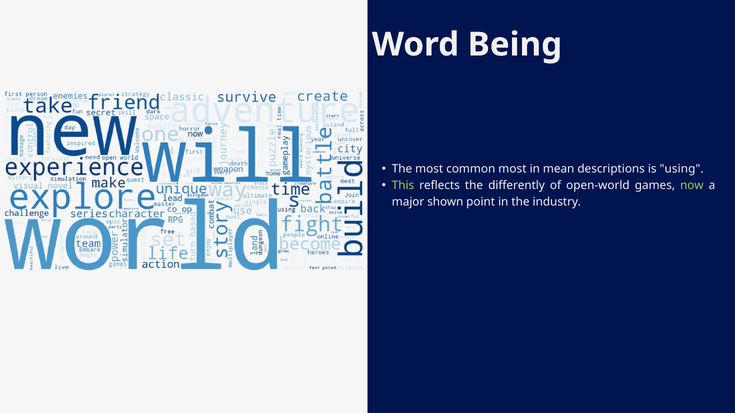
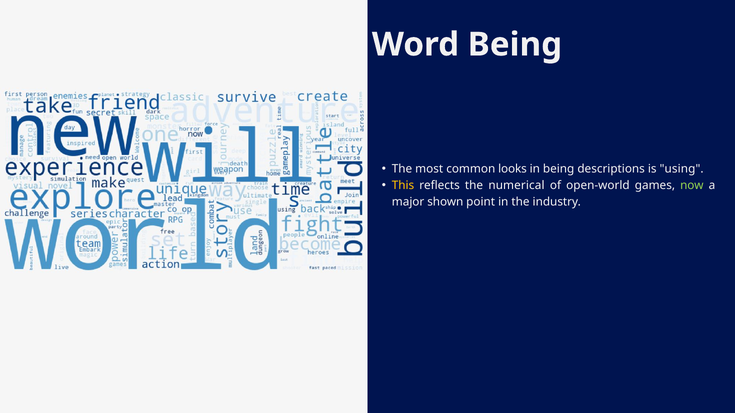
common most: most -> looks (513, 169)
in mean: mean -> being (559, 169)
This colour: light green -> yellow (403, 186)
differently: differently -> numerical (516, 186)
